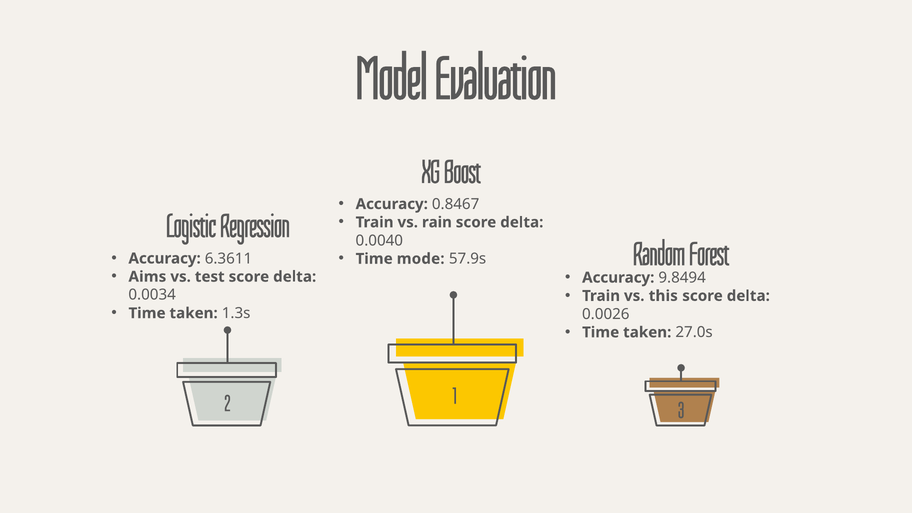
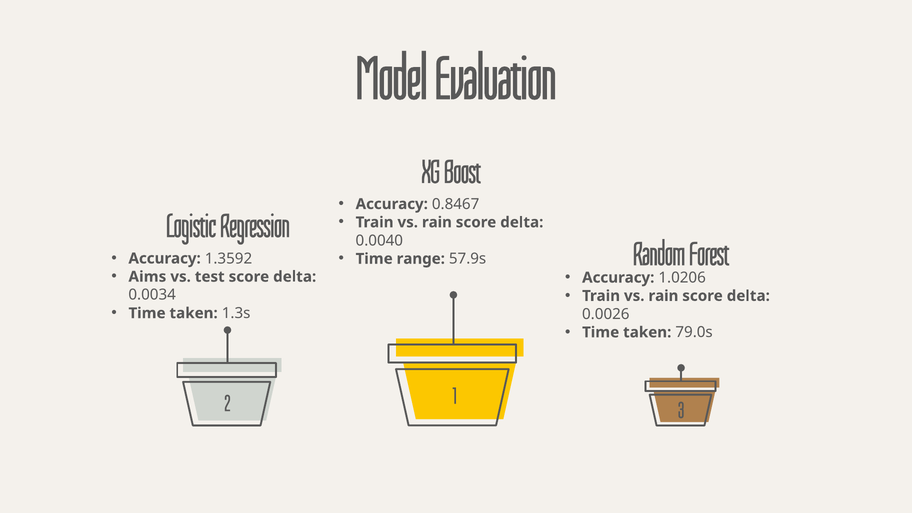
6.3611: 6.3611 -> 1.3592 (228, 258)
mode: mode -> range (421, 259)
9.8494: 9.8494 -> 1.0206 (682, 278)
this: this -> rain (663, 296)
27.0s: 27.0s -> 79.0s (694, 332)
